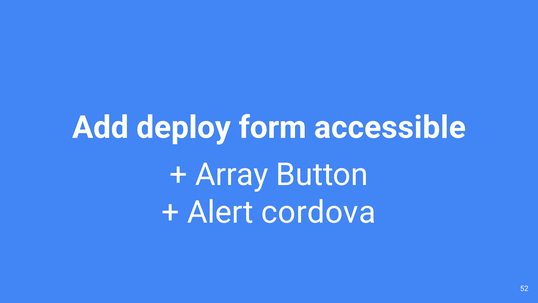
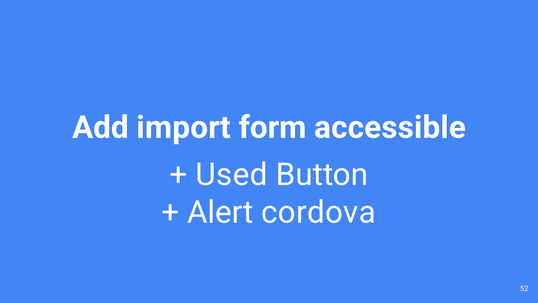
deploy: deploy -> import (183, 127)
Array: Array -> Used (232, 175)
